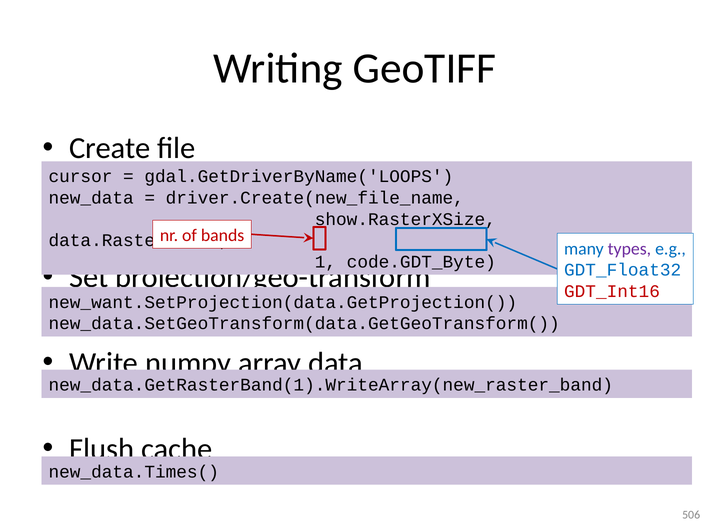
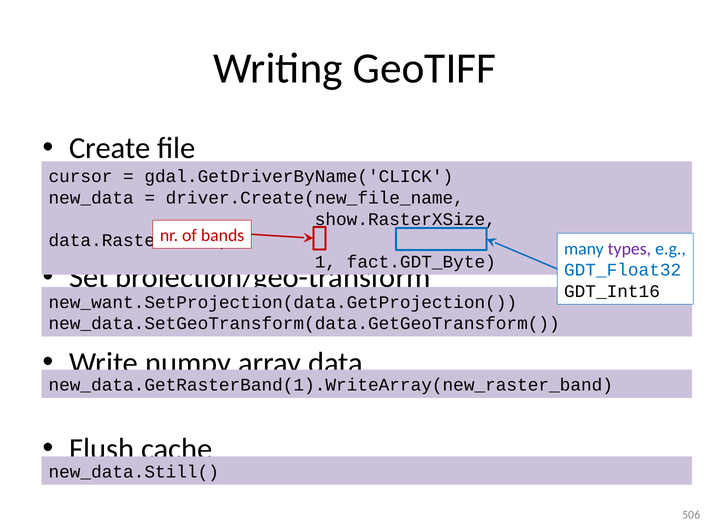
gdal.GetDriverByName('LOOPS: gdal.GetDriverByName('LOOPS -> gdal.GetDriverByName('CLICK (299, 177)
code.GDT_Byte: code.GDT_Byte -> fact.GDT_Byte (421, 262)
GDT_Int16 colour: red -> black (612, 292)
new_data.Times(: new_data.Times( -> new_data.Still( (134, 472)
